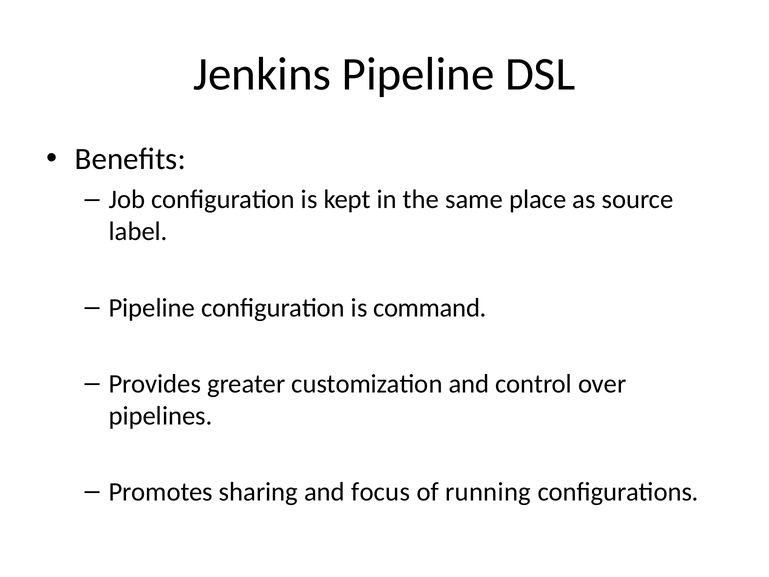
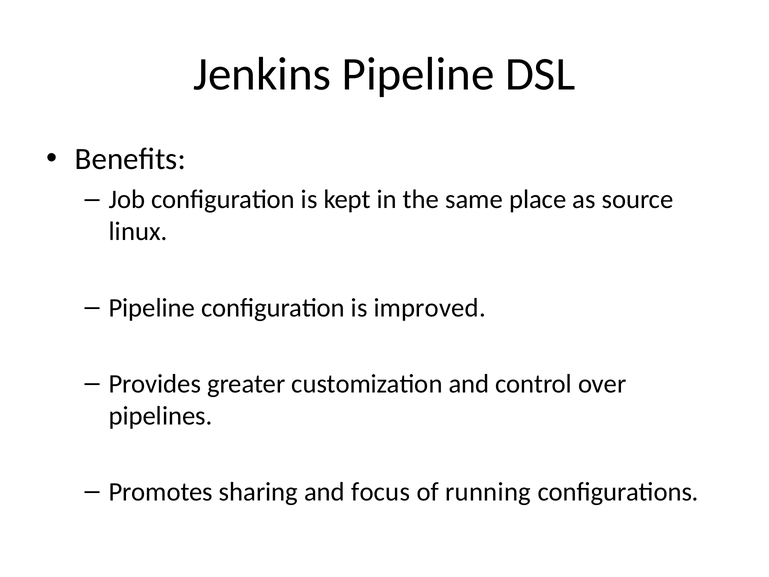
label: label -> linux (138, 232)
command: command -> improved (430, 308)
